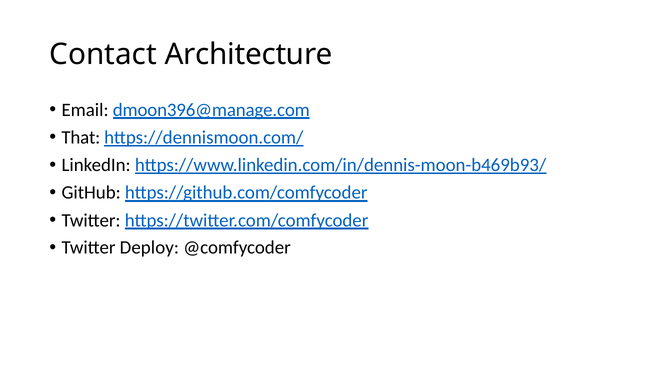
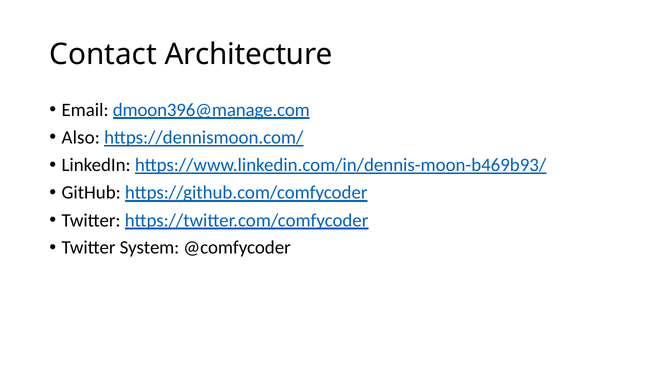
That: That -> Also (81, 137)
Deploy: Deploy -> System (149, 247)
